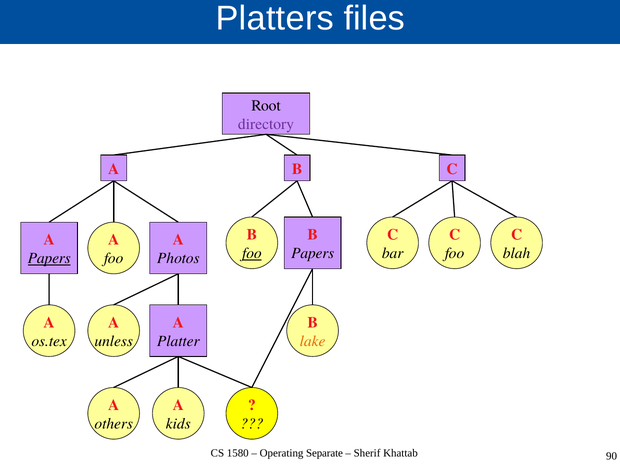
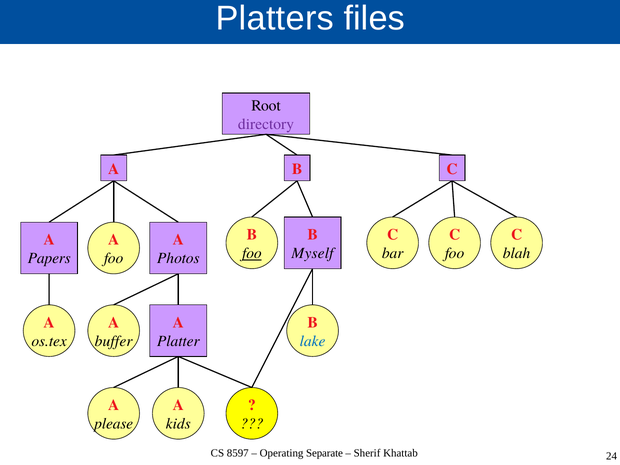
Papers: Papers -> Myself (313, 253)
Papers underline: present -> none (49, 258)
unless: unless -> buffer (114, 341)
lake colour: orange -> blue (313, 341)
others: others -> please (114, 424)
1580: 1580 -> 8597 (238, 453)
90: 90 -> 24 (612, 456)
